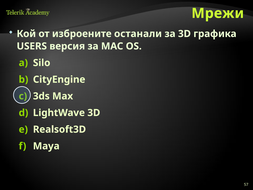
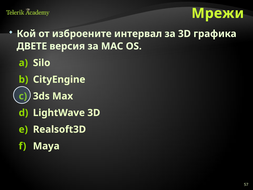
останали: останали -> интервал (138, 34)
USERS: USERS -> ДВЕТЕ (32, 46)
